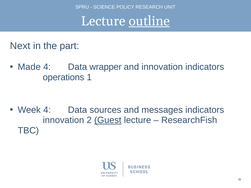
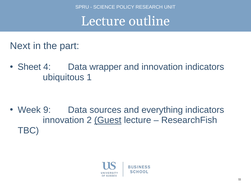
outline underline: present -> none (149, 21)
Made: Made -> Sheet (29, 67)
operations: operations -> ubiquitous (63, 77)
Week 4: 4 -> 9 (47, 110)
messages: messages -> everything (162, 110)
